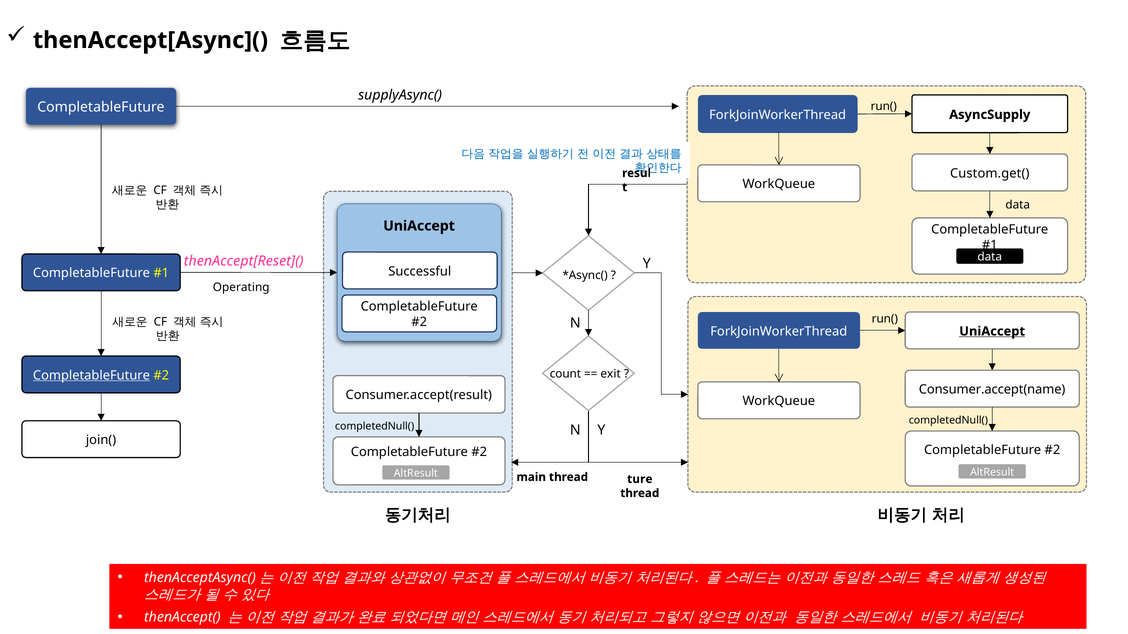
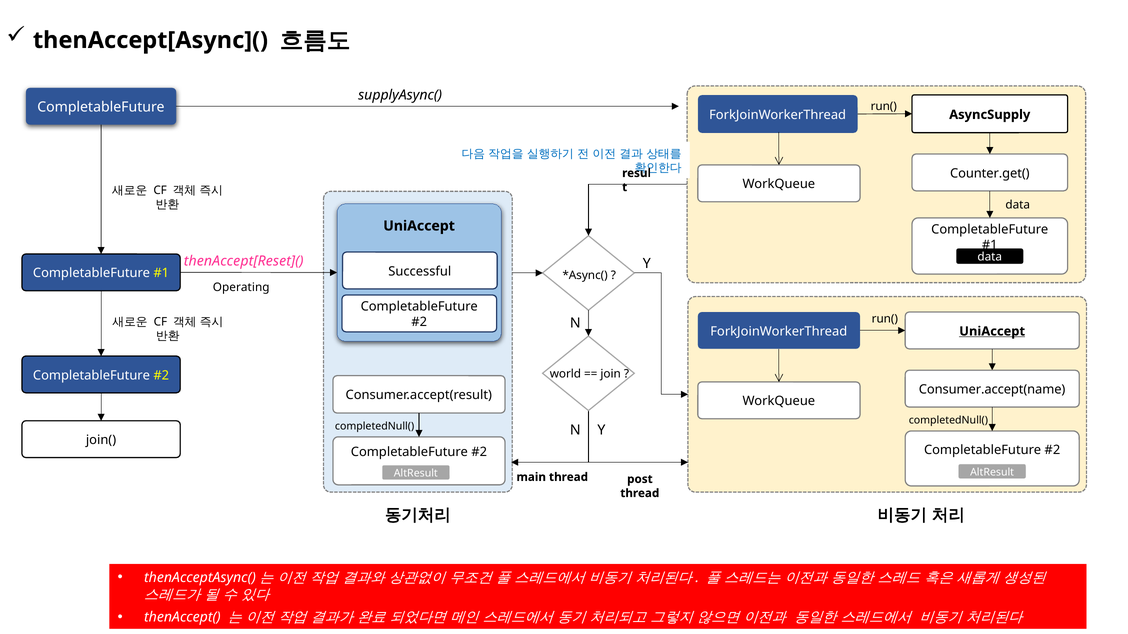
Custom.get(: Custom.get( -> Counter.get( (990, 173)
count: count -> world (565, 374)
exit: exit -> join (611, 374)
CompletableFuture underline: present -> none (91, 376)
ture: ture -> post (640, 479)
